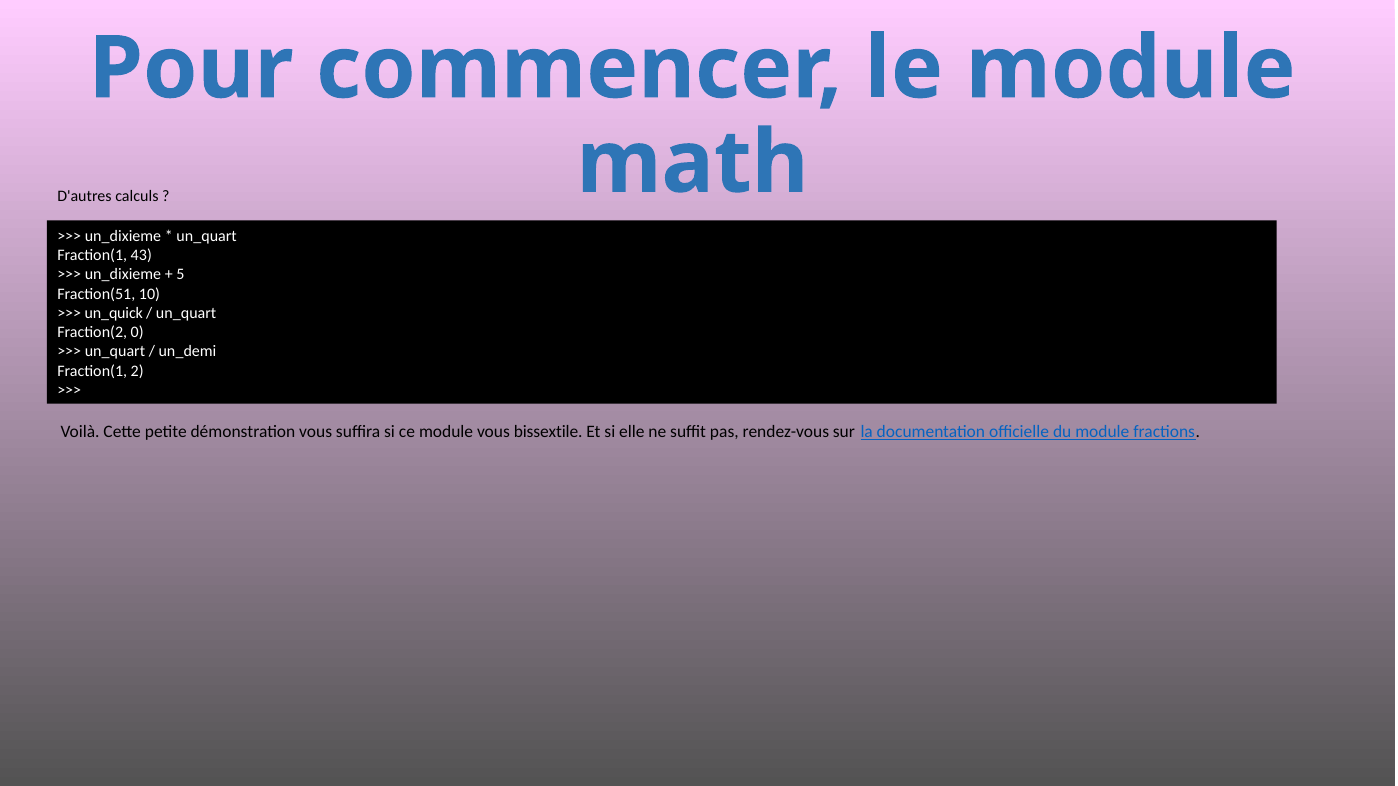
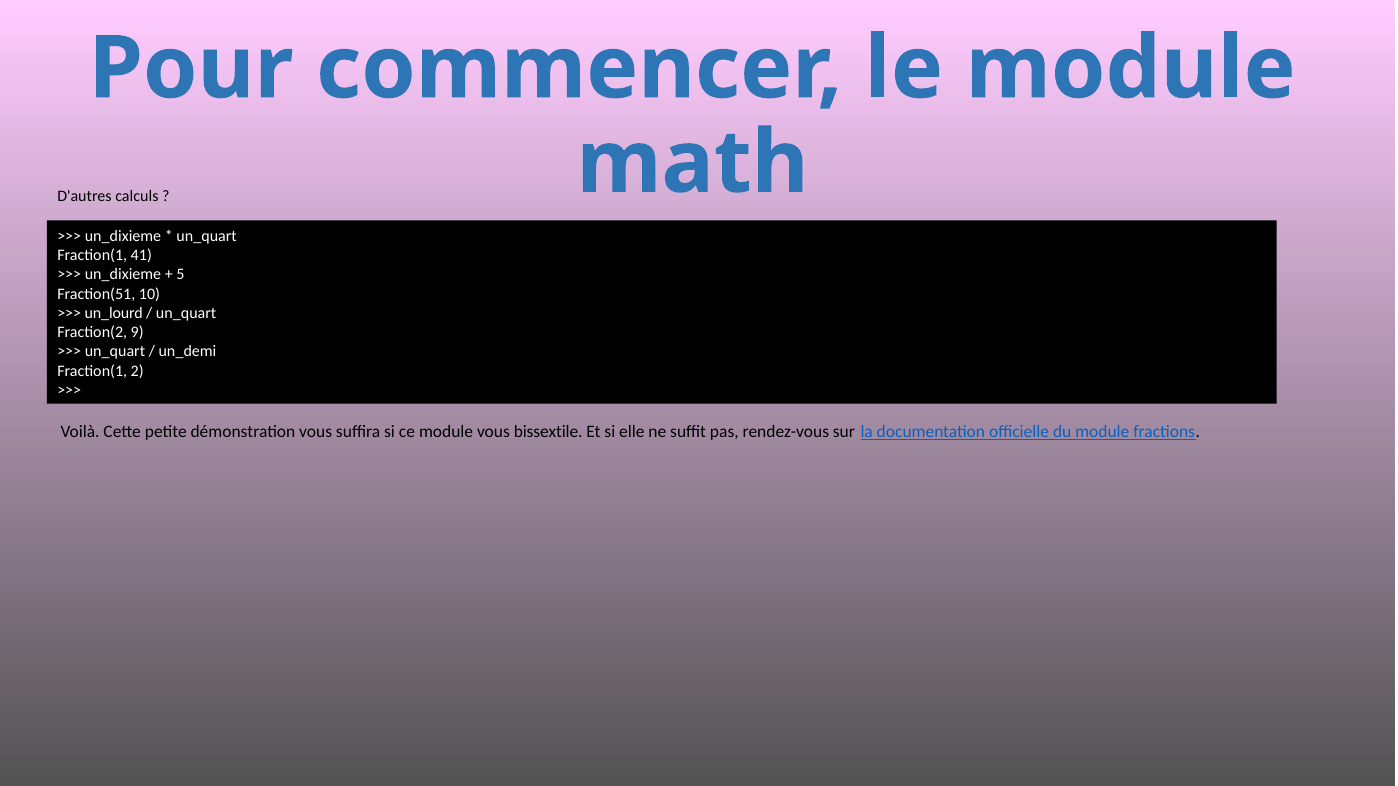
43: 43 -> 41 (141, 256)
un_quick: un_quick -> un_lourd (114, 313)
0: 0 -> 9 (137, 332)
